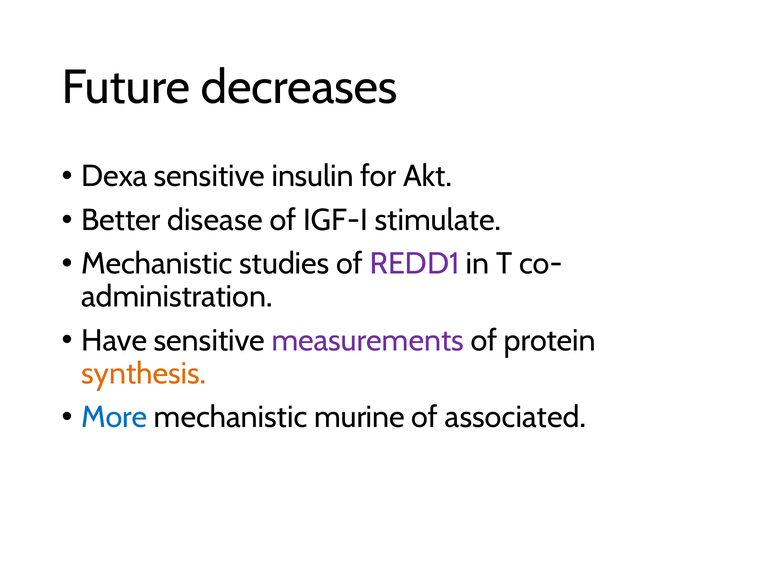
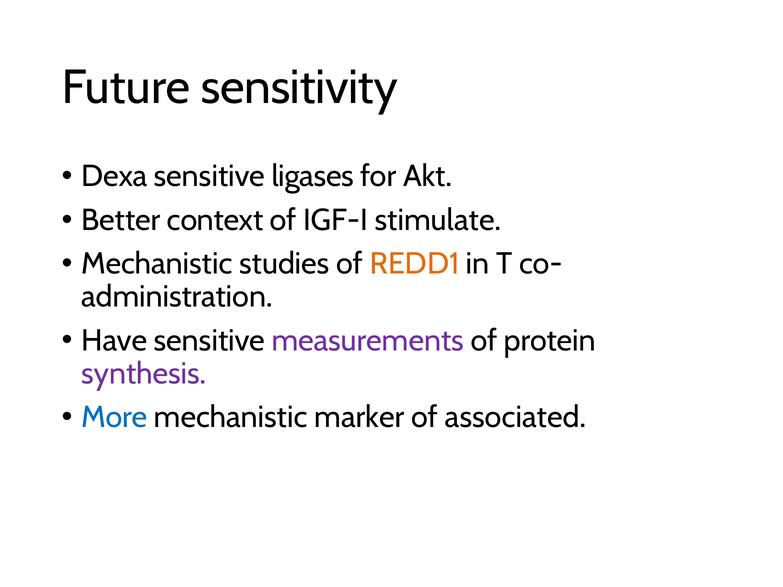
decreases: decreases -> sensitivity (299, 88)
insulin: insulin -> ligases (313, 177)
disease: disease -> context (215, 220)
REDD1 colour: purple -> orange (414, 264)
synthesis colour: orange -> purple (144, 374)
murine: murine -> marker (359, 417)
